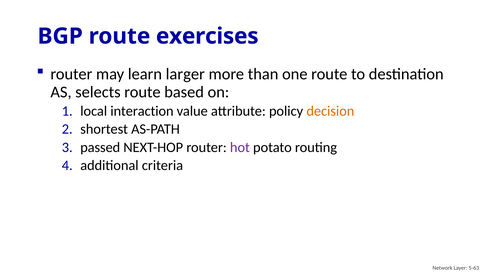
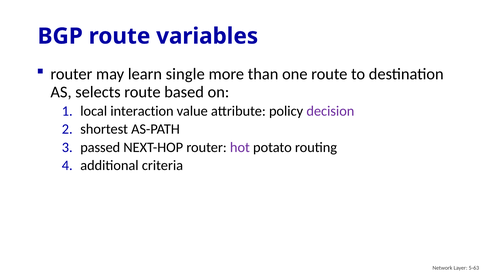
exercises: exercises -> variables (207, 36)
larger: larger -> single (185, 74)
decision colour: orange -> purple (330, 111)
